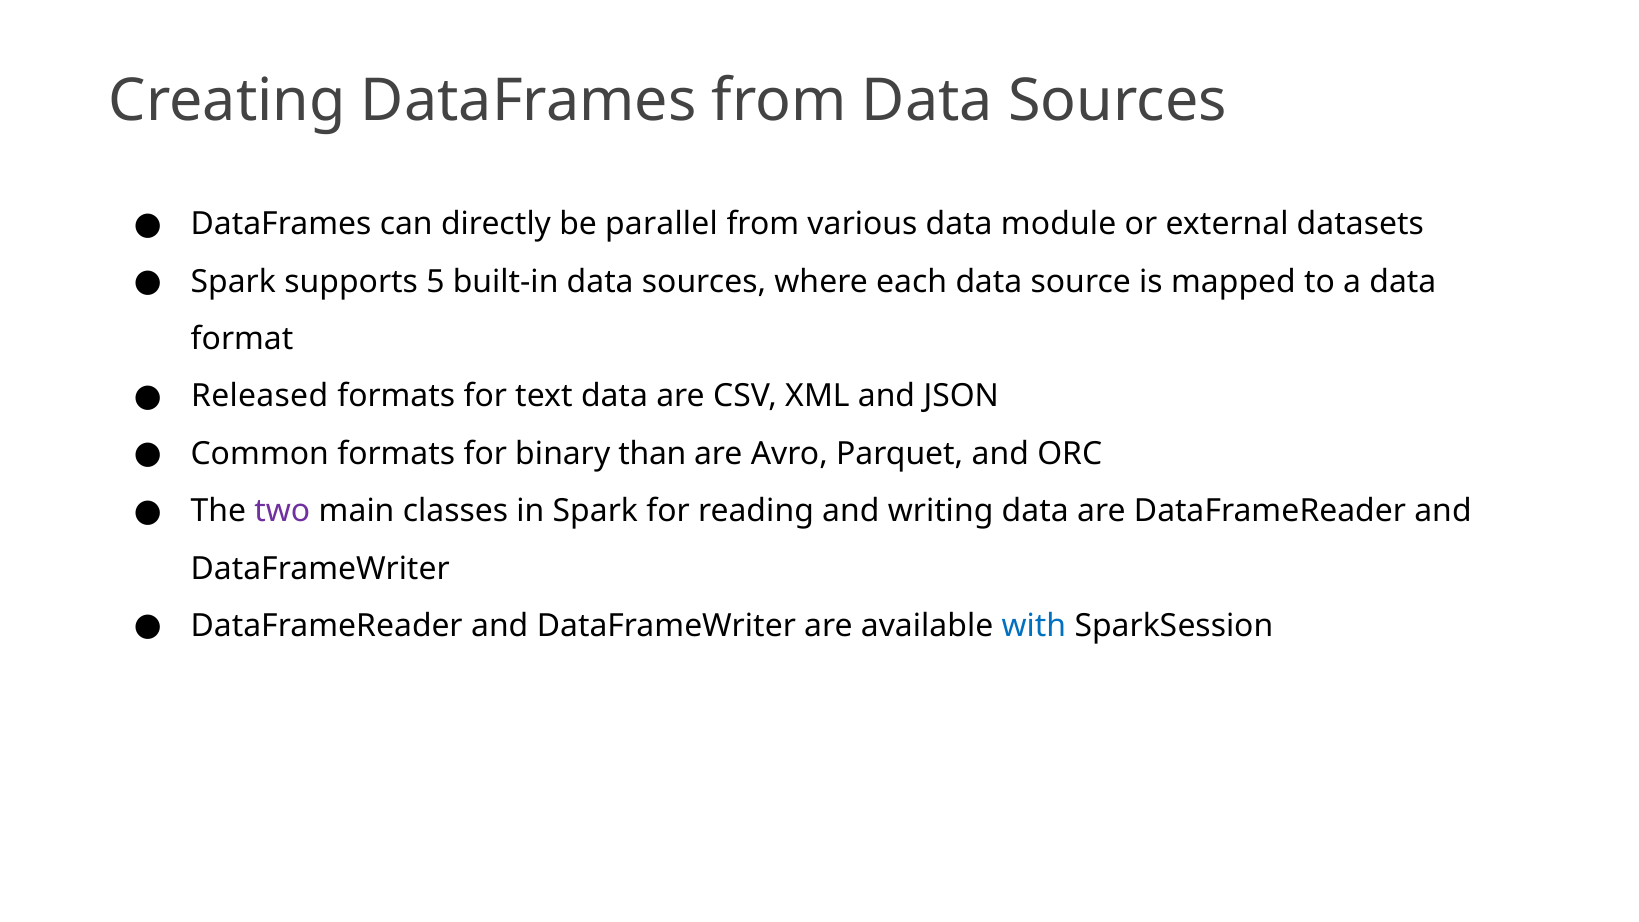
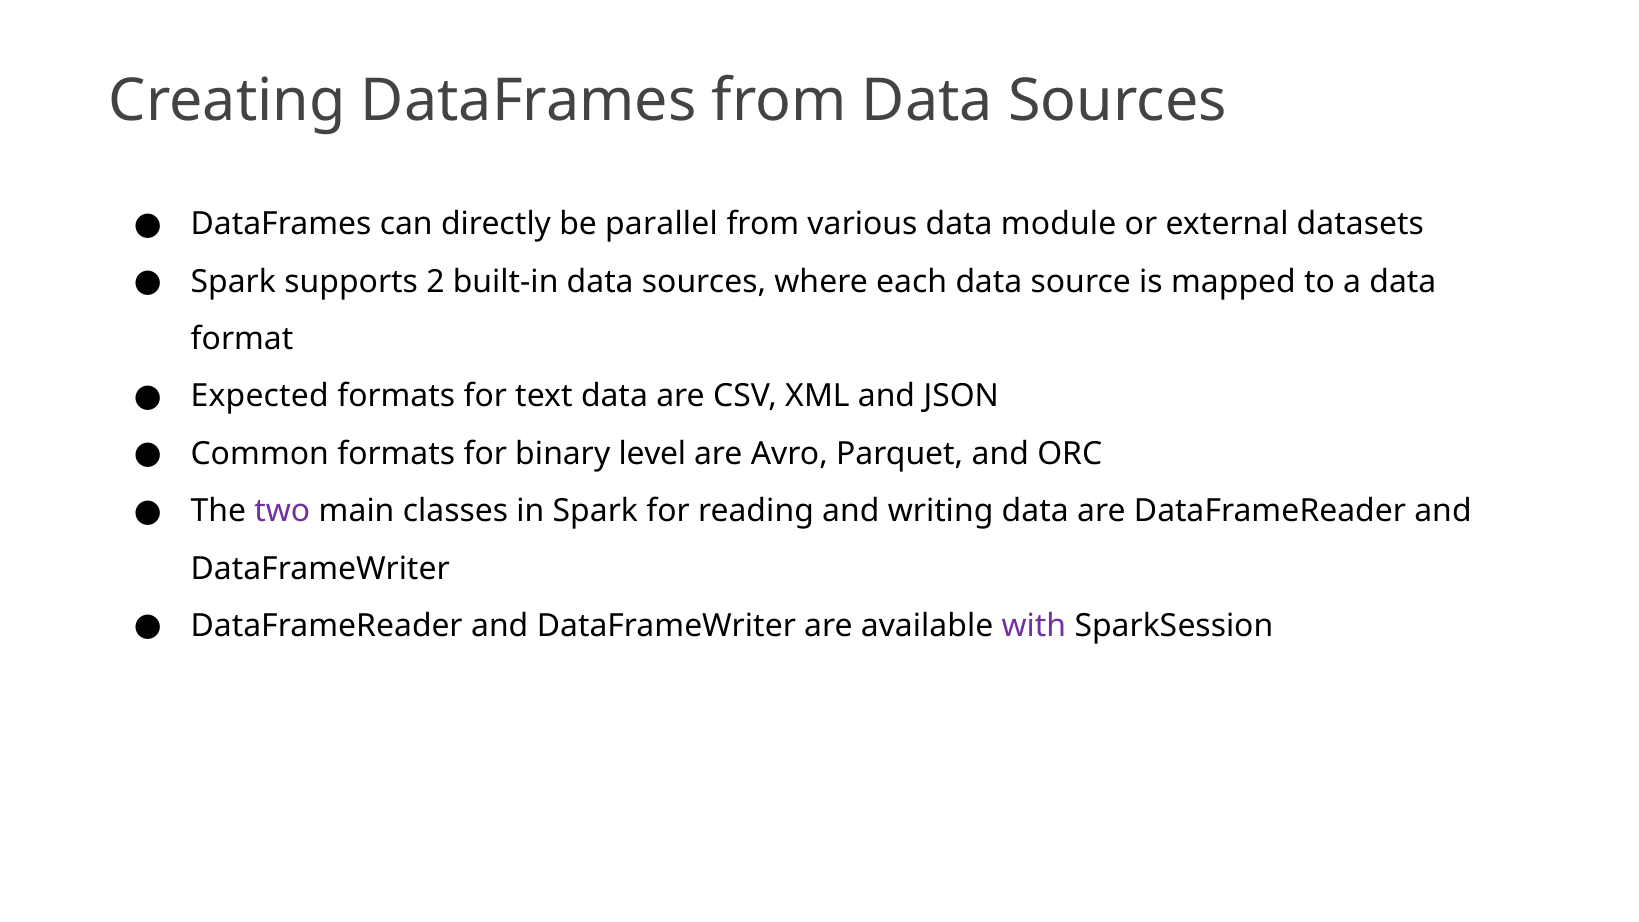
5: 5 -> 2 (435, 282)
Released: Released -> Expected (260, 396)
than: than -> level (652, 454)
with colour: blue -> purple (1034, 626)
